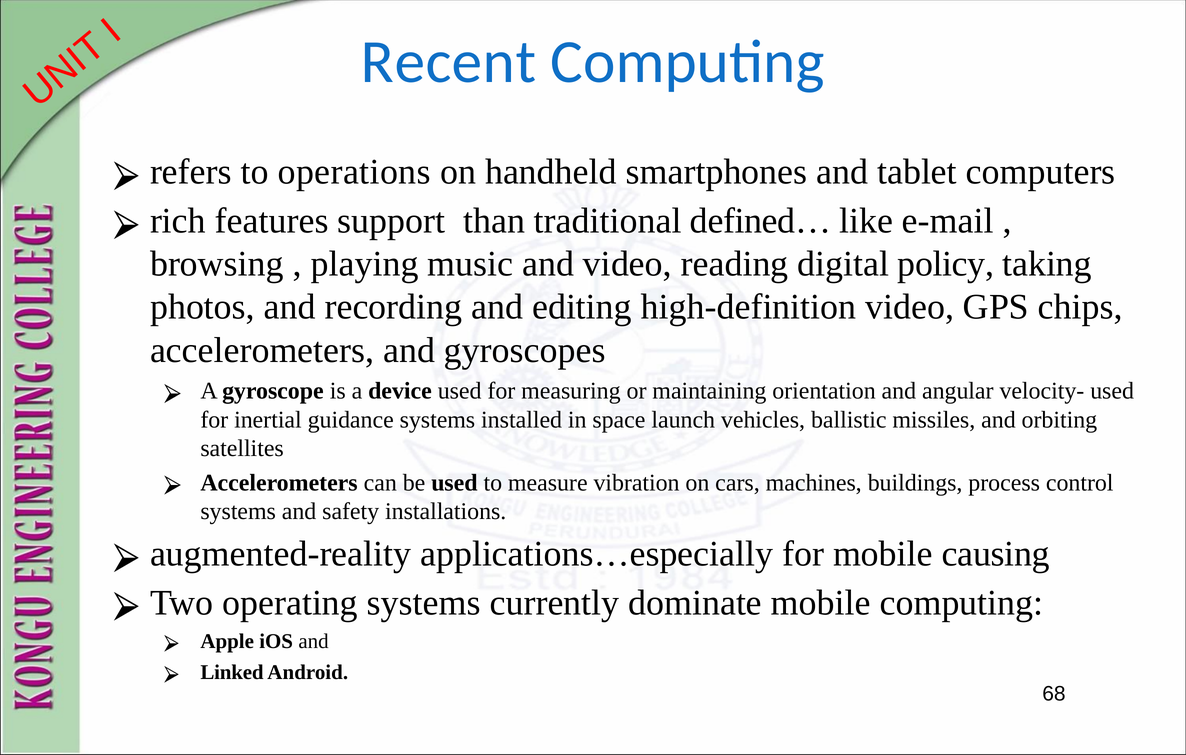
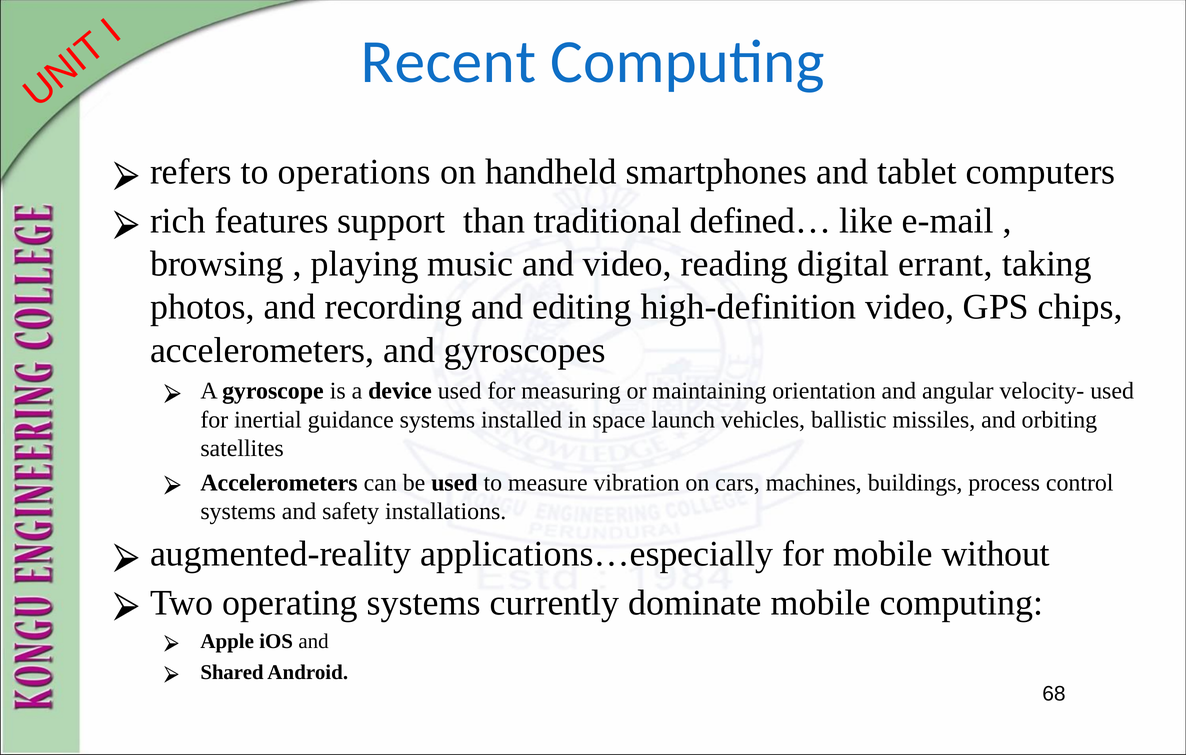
policy: policy -> errant (945, 264)
causing: causing -> without (996, 554)
Linked: Linked -> Shared (232, 672)
